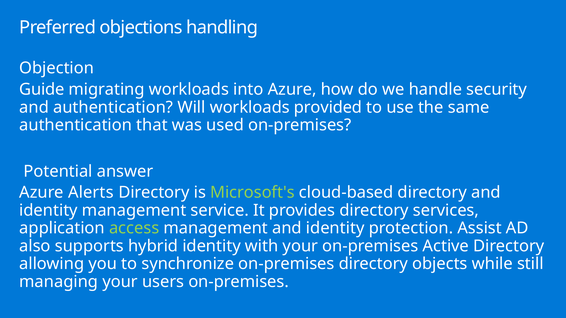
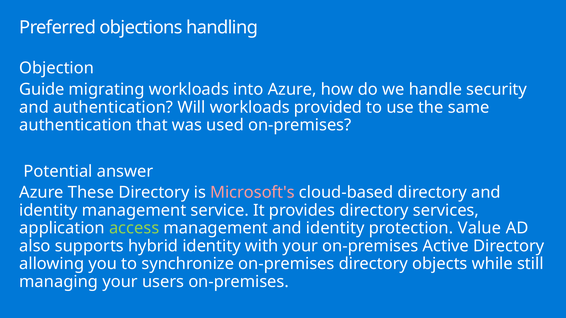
Alerts: Alerts -> These (91, 193)
Microsoft's colour: light green -> pink (252, 193)
Assist: Assist -> Value (479, 228)
